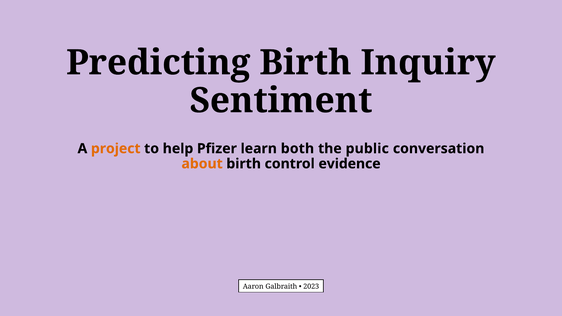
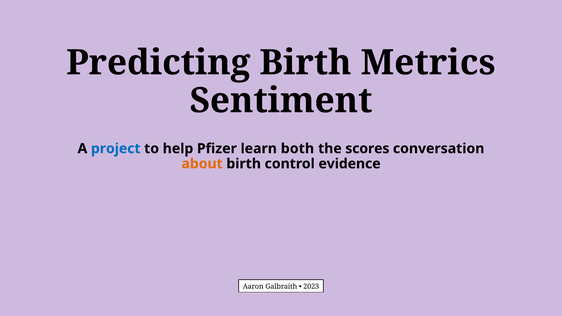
Inquiry: Inquiry -> Metrics (428, 63)
project colour: orange -> blue (116, 149)
public: public -> scores (367, 149)
